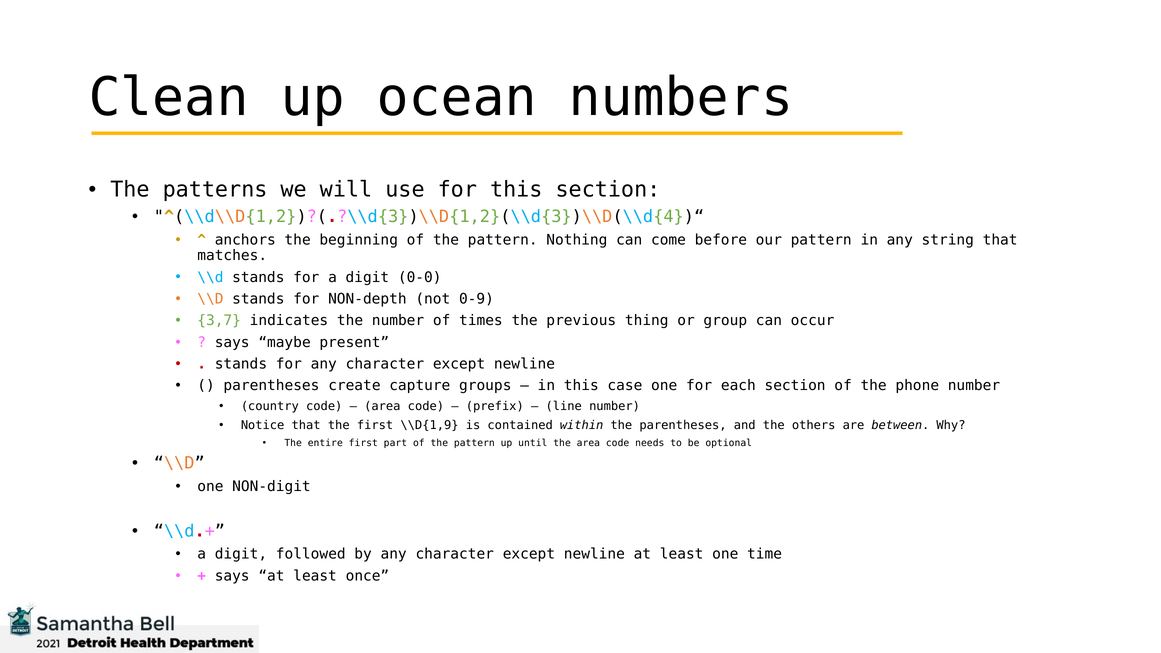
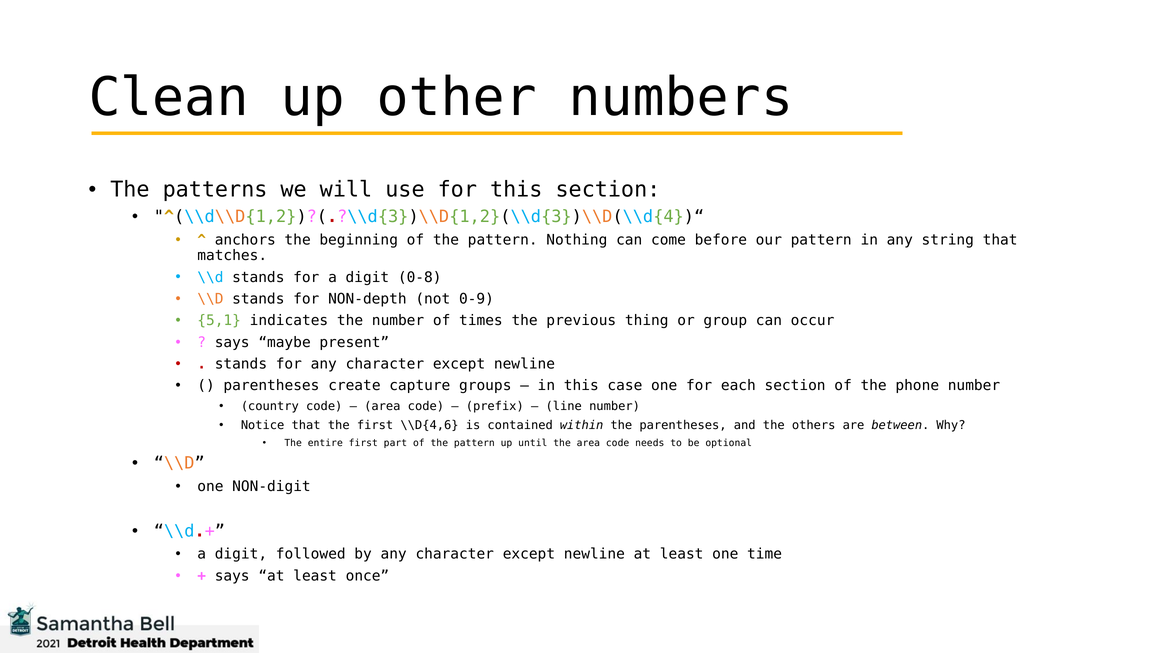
ocean: ocean -> other (457, 98)
0-0: 0-0 -> 0-8 (420, 277)
3,7: 3,7 -> 5,1 (219, 321)
\\D{1,9: \\D{1,9 -> \\D{4,6 (430, 425)
